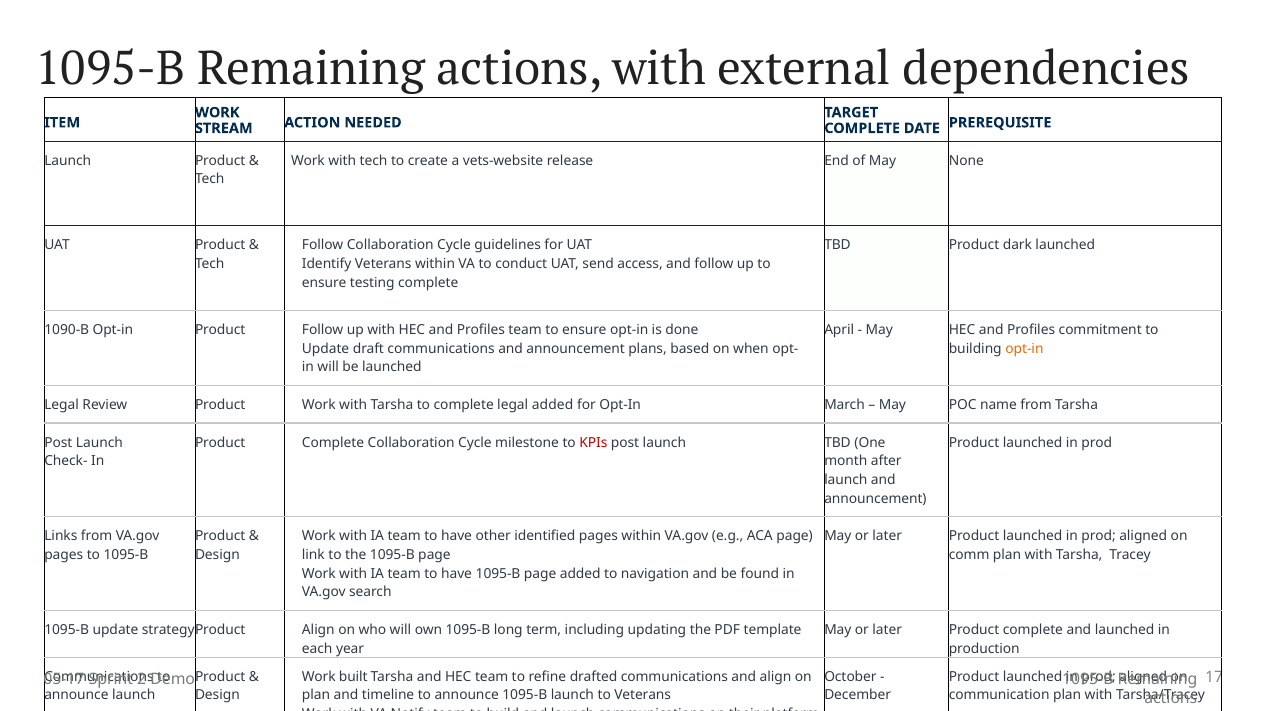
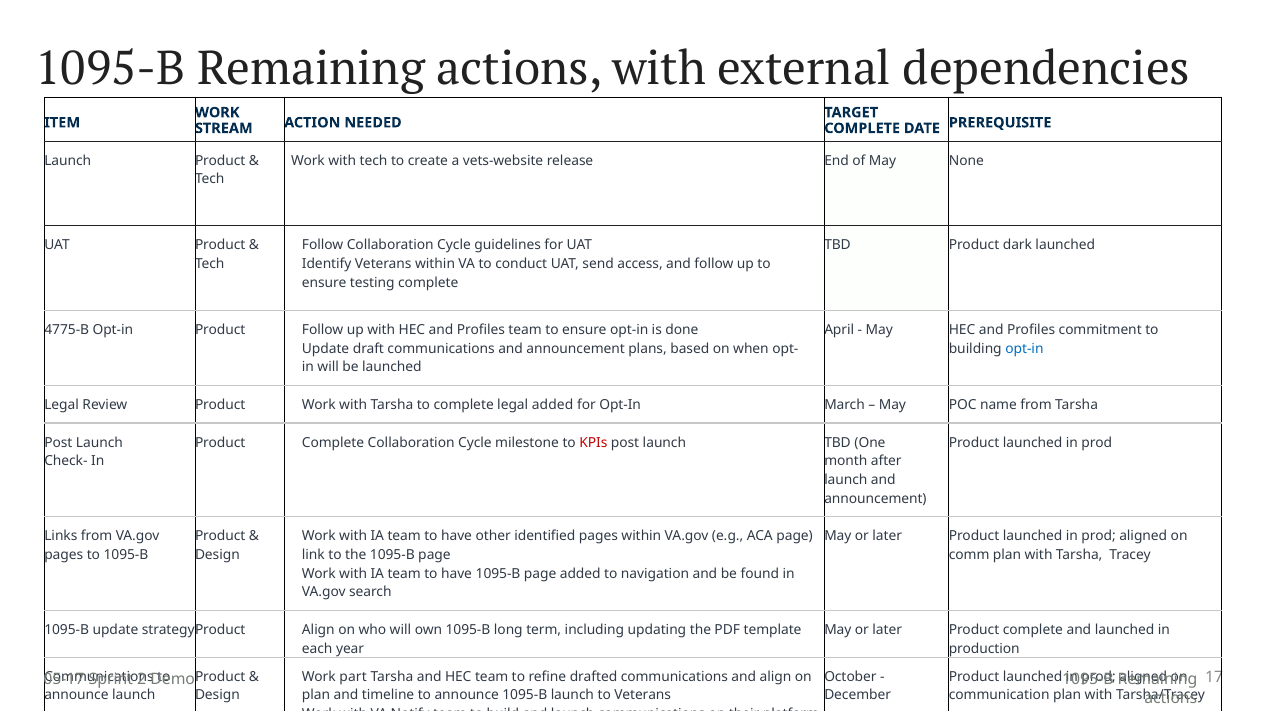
1090-B: 1090-B -> 4775-B (67, 330)
opt-in colour: orange -> blue (1024, 349)
built: built -> part (353, 677)
